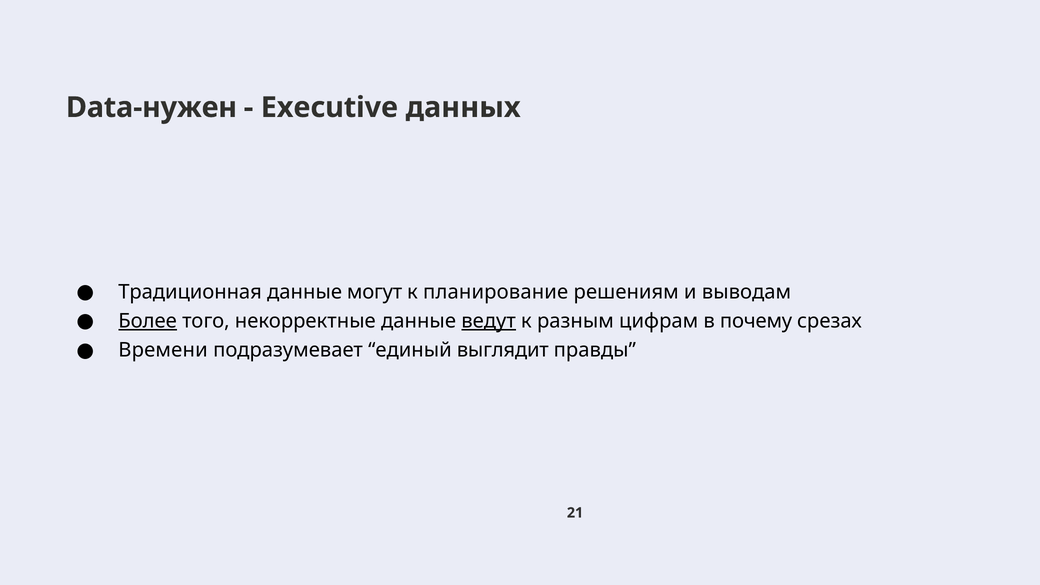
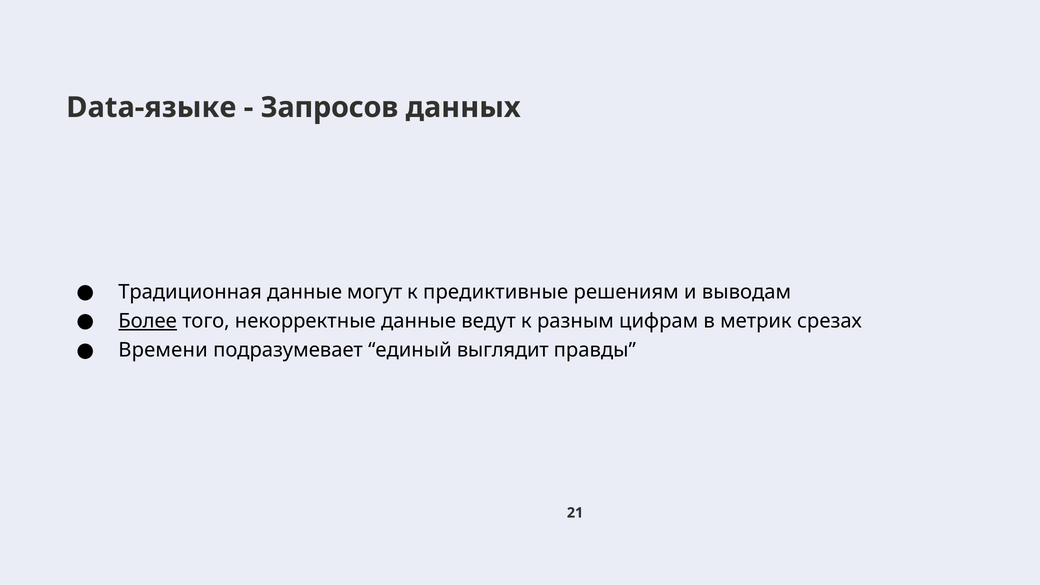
Data-нужен: Data-нужен -> Data-языке (151, 107)
Executive: Executive -> Запросов (330, 107)
планирование: планирование -> предиктивные (496, 292)
ведут underline: present -> none (489, 321)
почему: почему -> метрик (756, 321)
